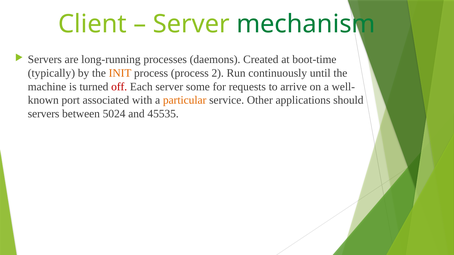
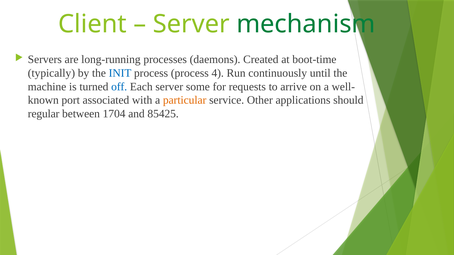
INIT colour: orange -> blue (120, 73)
2: 2 -> 4 (218, 73)
off colour: red -> blue (119, 87)
servers: servers -> regular (44, 114)
5024: 5024 -> 1704 (114, 114)
45535: 45535 -> 85425 (163, 114)
